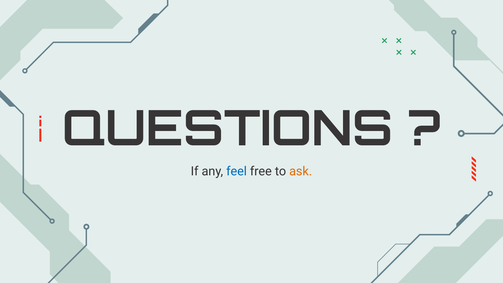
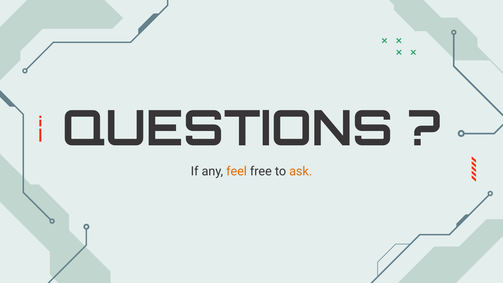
feel colour: blue -> orange (237, 171)
